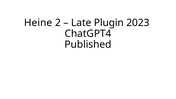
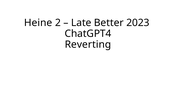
Plugin: Plugin -> Better (109, 23)
Published: Published -> Reverting (88, 44)
